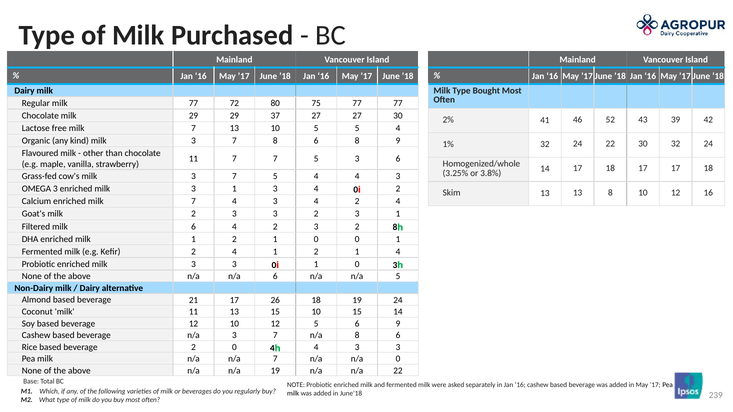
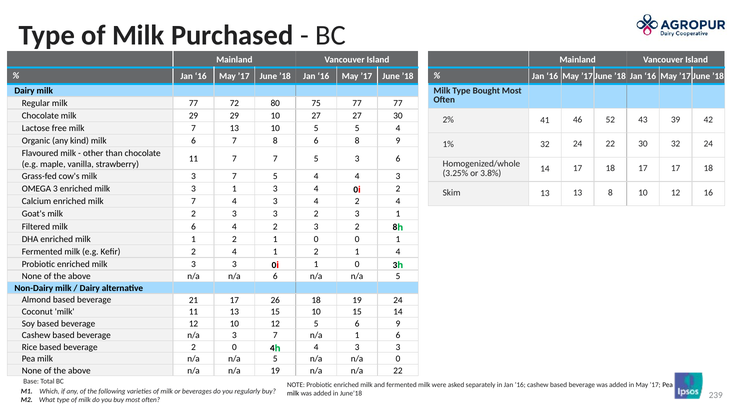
29 37: 37 -> 10 (275, 116)
kind milk 3: 3 -> 6 (194, 141)
n/a 8: 8 -> 1 (357, 336)
milk n/a n/a 7: 7 -> 5 (275, 359)
